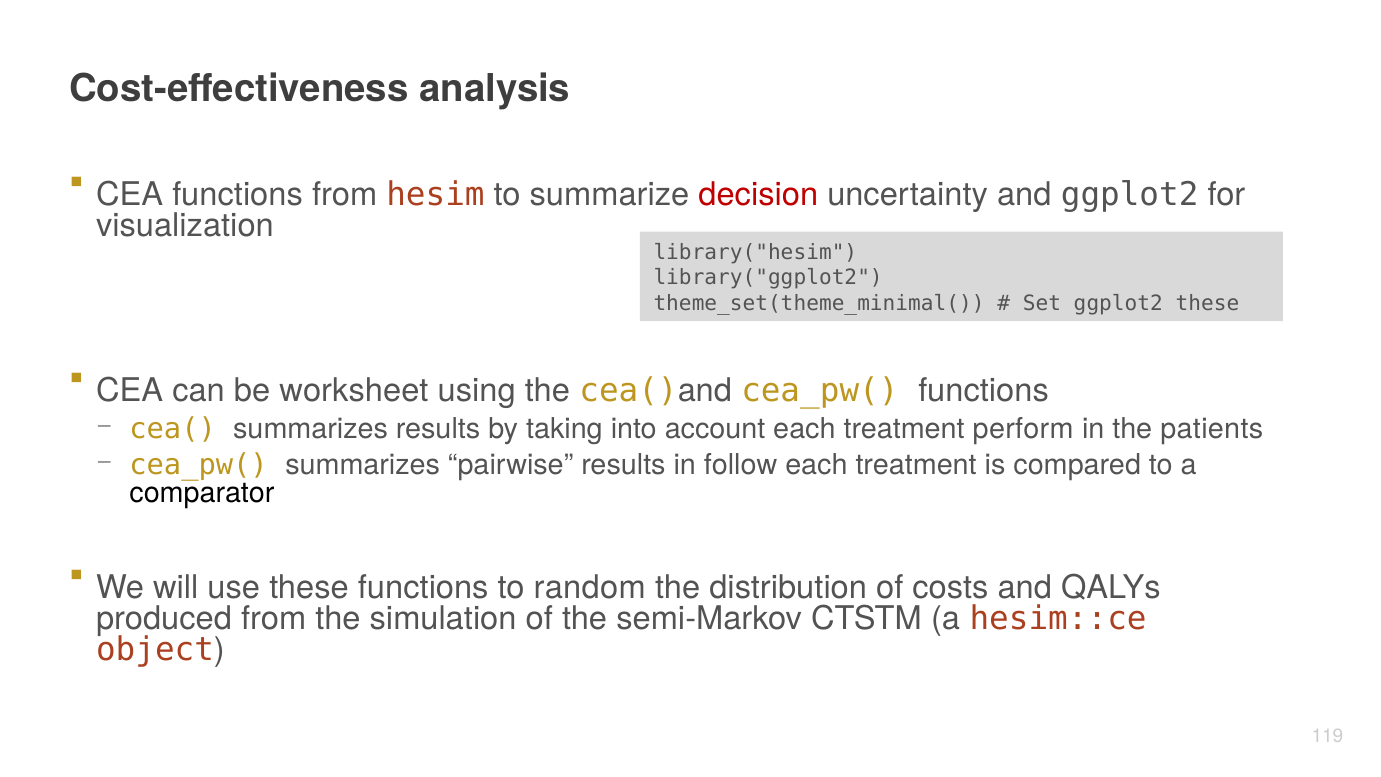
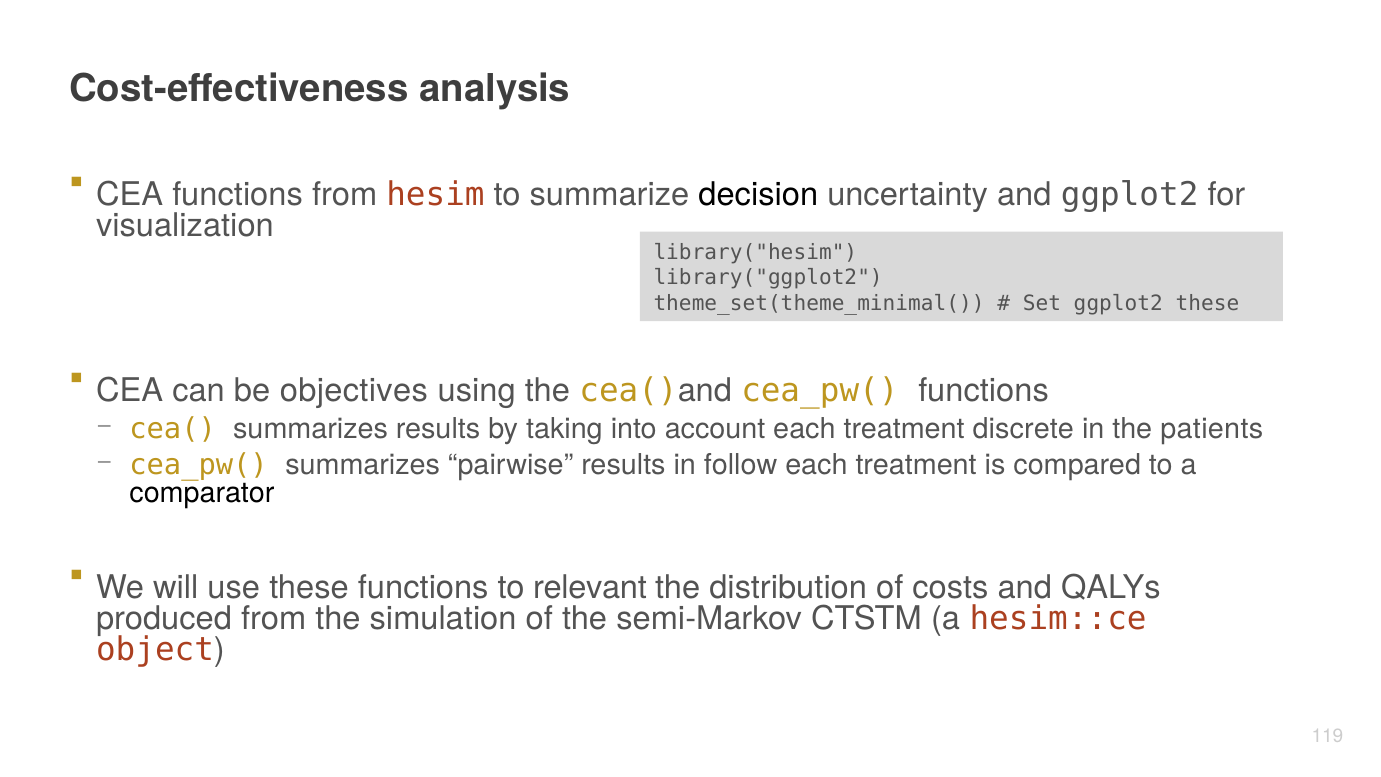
decision colour: red -> black (758, 194)
worksheet: worksheet -> objectives (354, 390)
perform: perform -> discrete (1023, 429)
random: random -> relevant (590, 587)
